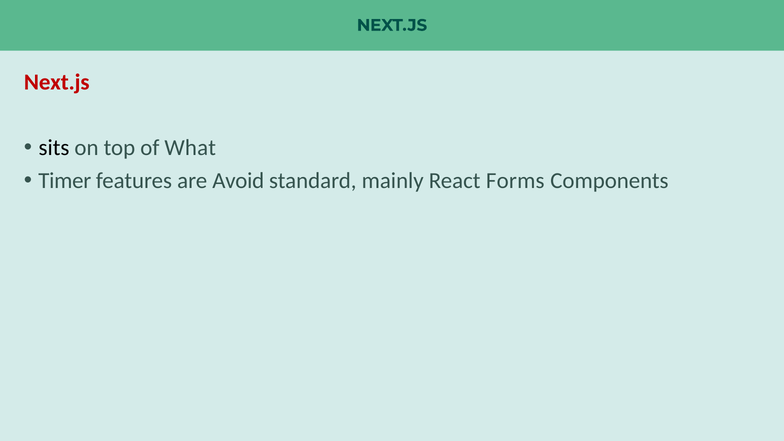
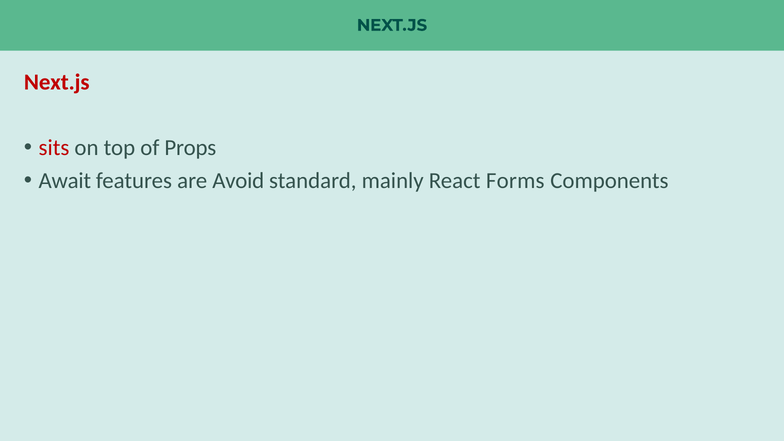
sits colour: black -> red (54, 148)
What: What -> Props (190, 148)
Timer: Timer -> Await (65, 181)
